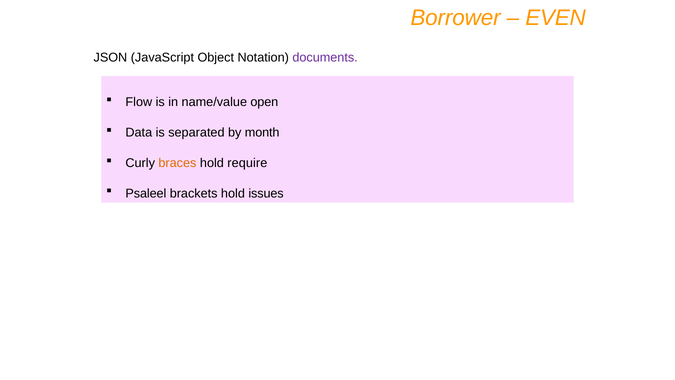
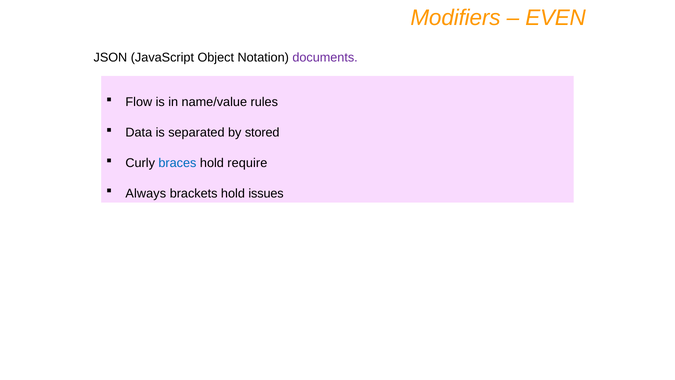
Borrower: Borrower -> Modifiers (455, 18)
open: open -> rules (264, 102)
month: month -> stored (262, 132)
braces colour: orange -> blue (177, 163)
Psaleel: Psaleel -> Always (146, 193)
